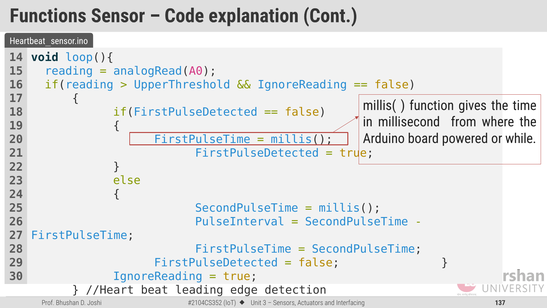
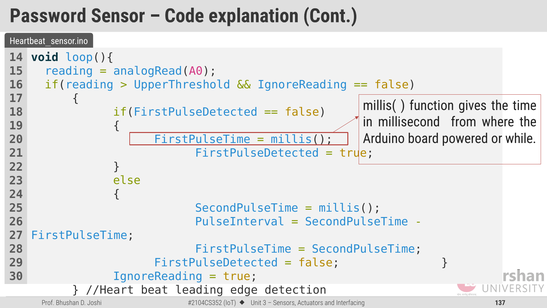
Functions: Functions -> Password (48, 16)
